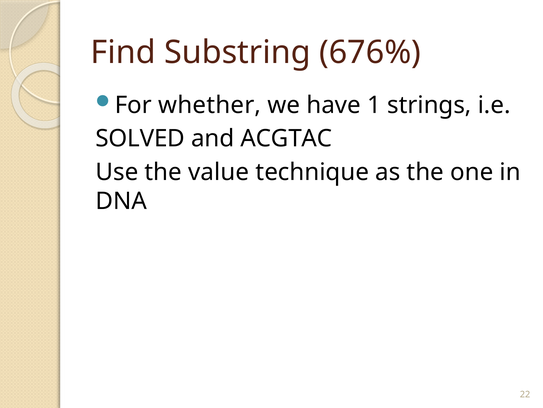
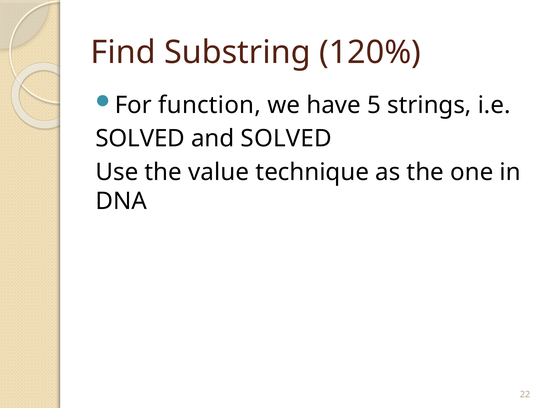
676%: 676% -> 120% (370, 53)
whether: whether -> function (210, 105)
1: 1 -> 5 (374, 105)
and ACGTAC: ACGTAC -> SOLVED (286, 138)
